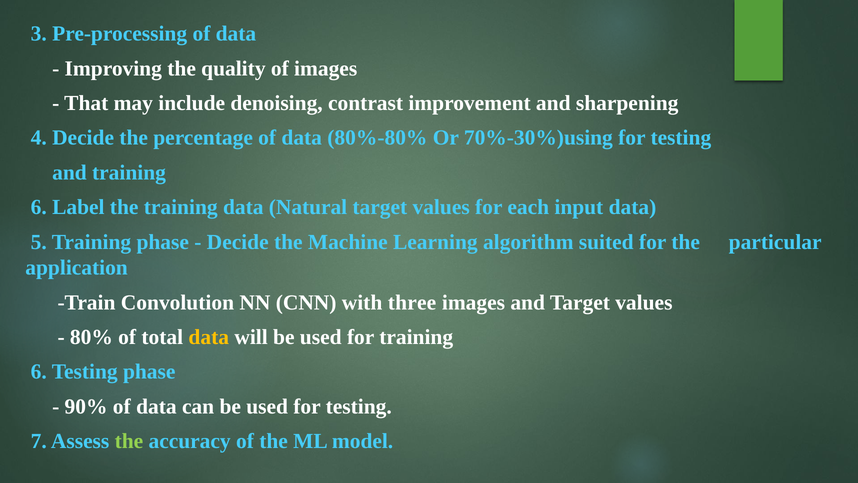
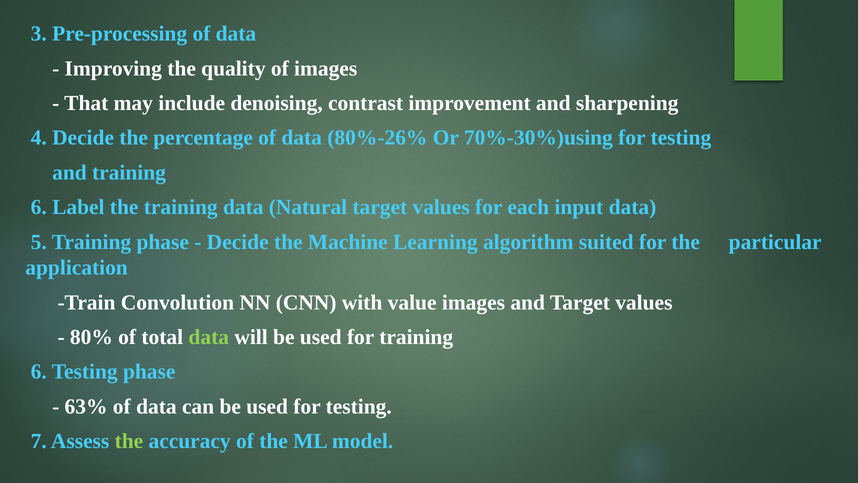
80%-80%: 80%-80% -> 80%-26% (377, 138)
three: three -> value (412, 302)
data colour: yellow -> light green (209, 337)
90%: 90% -> 63% (86, 406)
